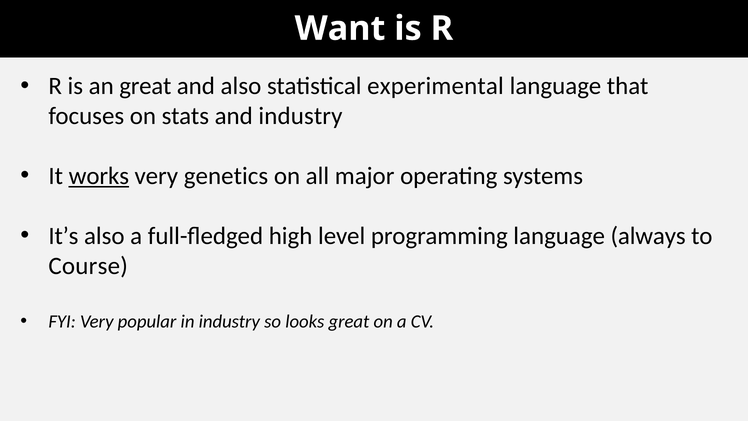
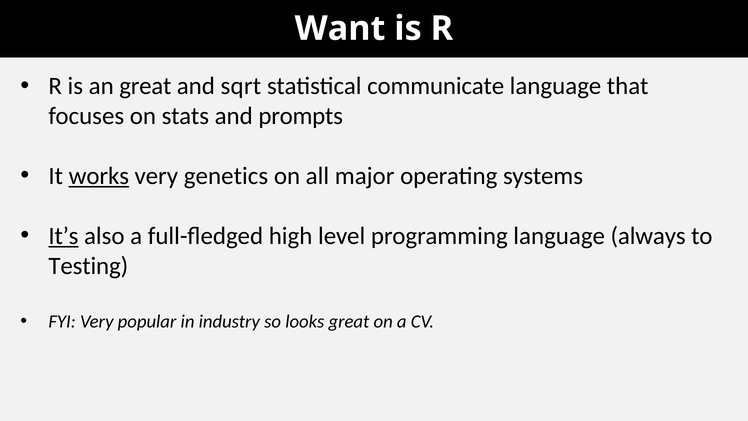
and also: also -> sqrt (241, 86)
experimental: experimental -> communicate (436, 86)
and industry: industry -> prompts (301, 116)
It’s underline: none -> present (63, 236)
Course: Course -> Testing (88, 266)
